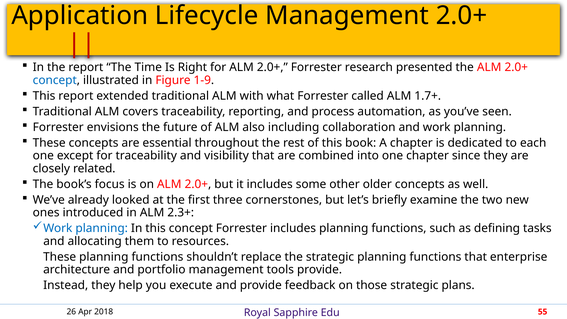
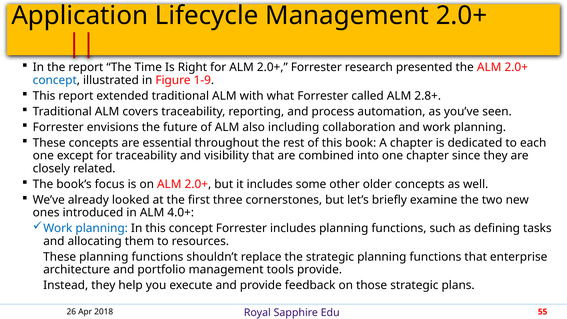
1.7+: 1.7+ -> 2.8+ (428, 96)
2.3+: 2.3+ -> 4.0+ (181, 213)
